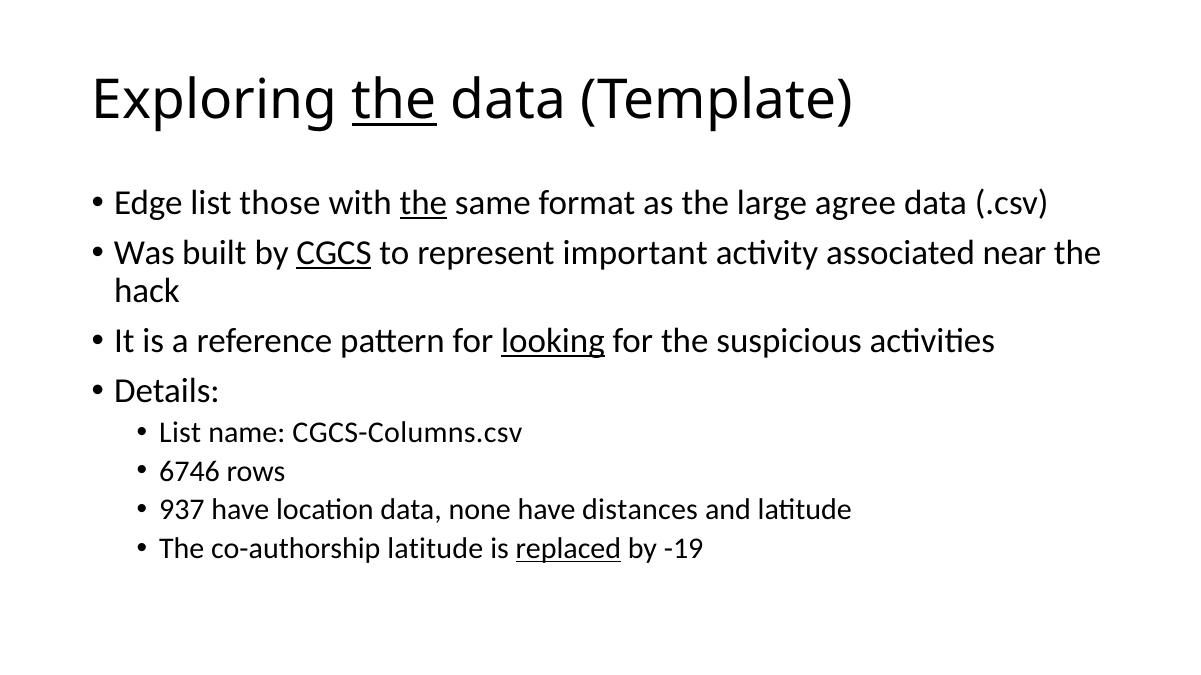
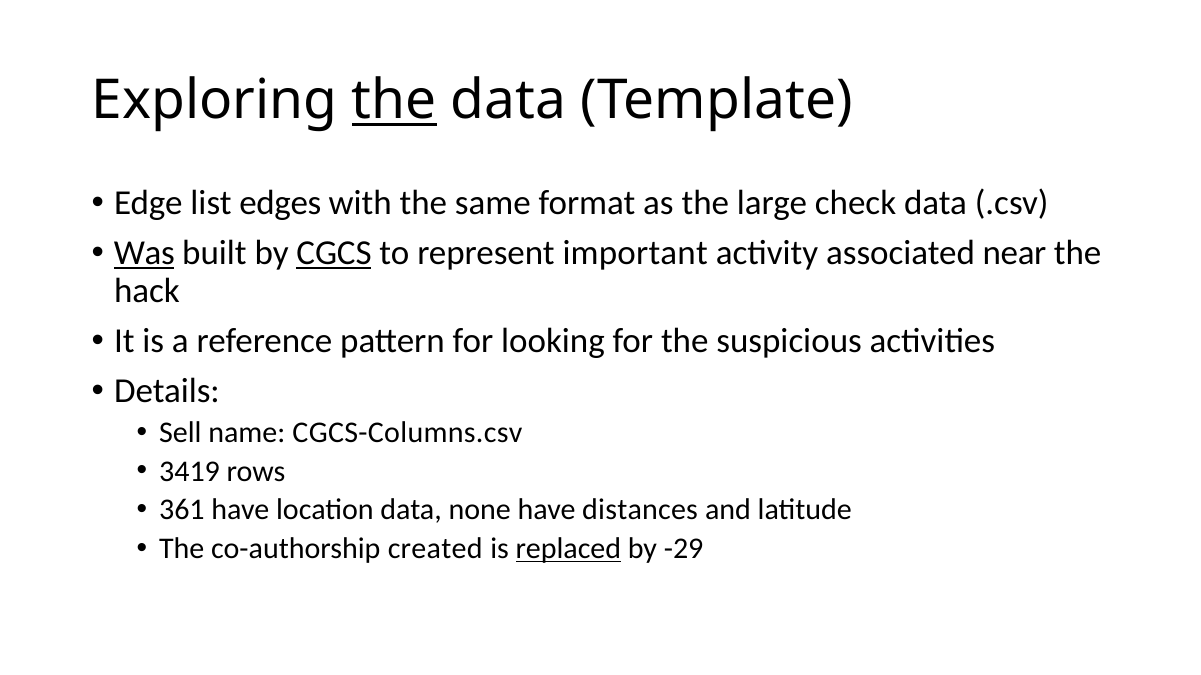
those: those -> edges (280, 203)
the underline: present -> none (423, 203)
agree: agree -> check (855, 203)
Was underline: none -> present (144, 253)
looking underline: present -> none (553, 341)
List: List -> Sell (180, 433)
6746: 6746 -> 3419 (190, 472)
937: 937 -> 361 (182, 510)
co-authorship latitude: latitude -> created (435, 549)
-19: -19 -> -29 (684, 549)
